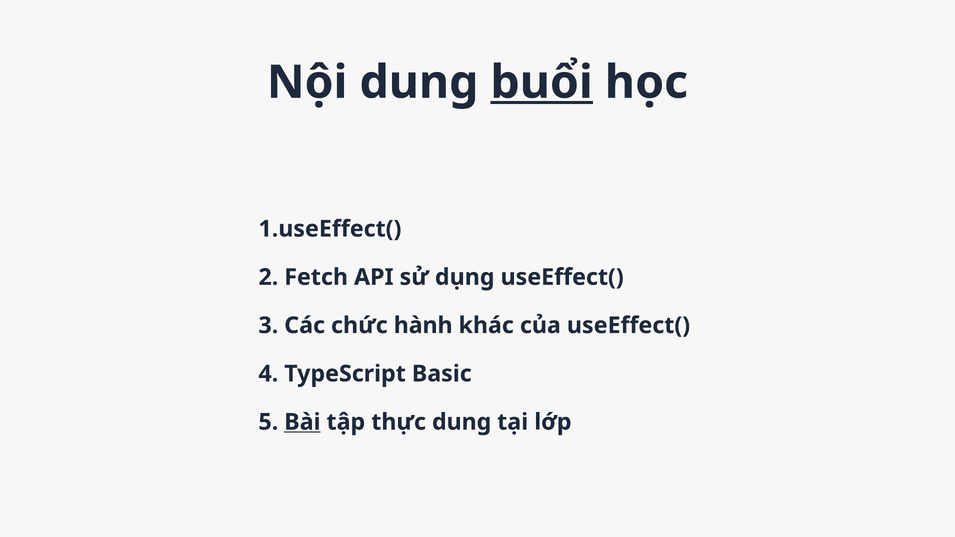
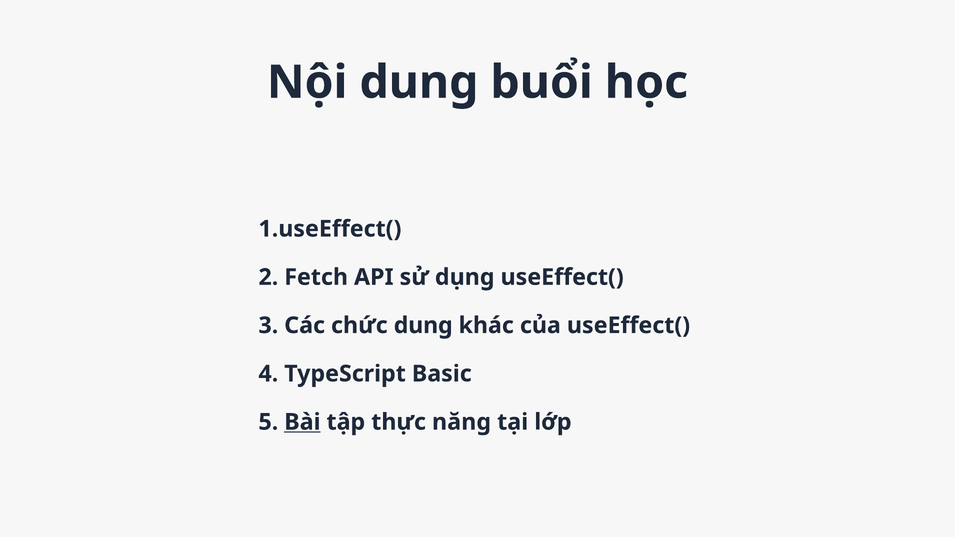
buổi underline: present -> none (542, 82)
chức hành: hành -> dung (423, 326)
thực dung: dung -> năng (462, 422)
